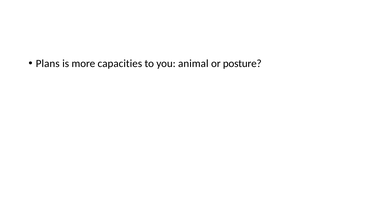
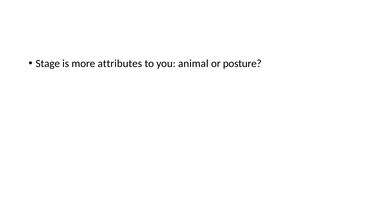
Plans: Plans -> Stage (48, 63)
capacities: capacities -> attributes (120, 63)
